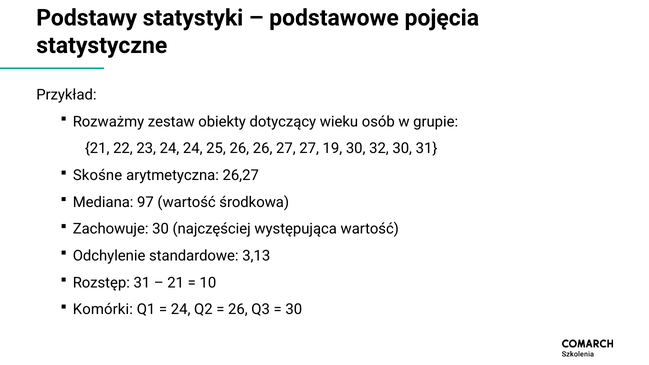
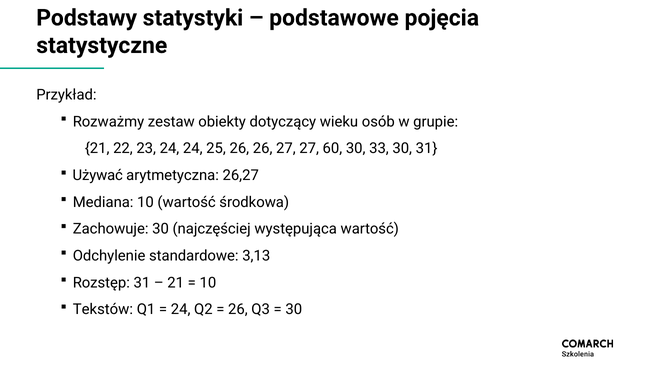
19: 19 -> 60 (332, 149)
32: 32 -> 33 (379, 149)
Skośne: Skośne -> Używać (98, 175)
Mediana 97: 97 -> 10 (145, 202)
Komórki: Komórki -> Tekstów (103, 309)
